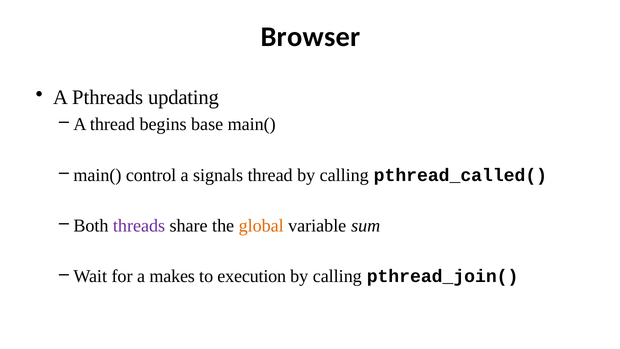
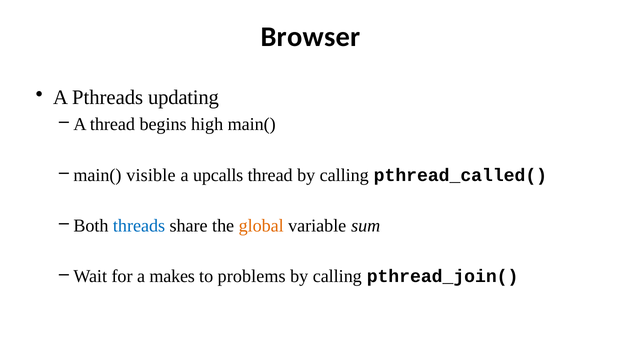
base: base -> high (207, 124)
control: control -> visible (151, 175)
signals: signals -> upcalls (218, 175)
threads colour: purple -> blue (139, 226)
execution: execution -> problems (252, 276)
